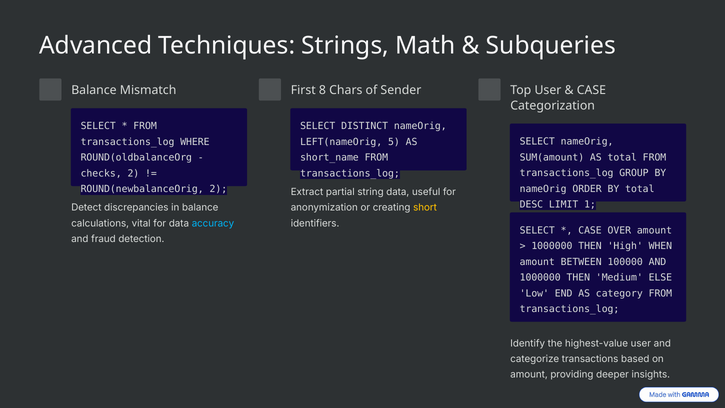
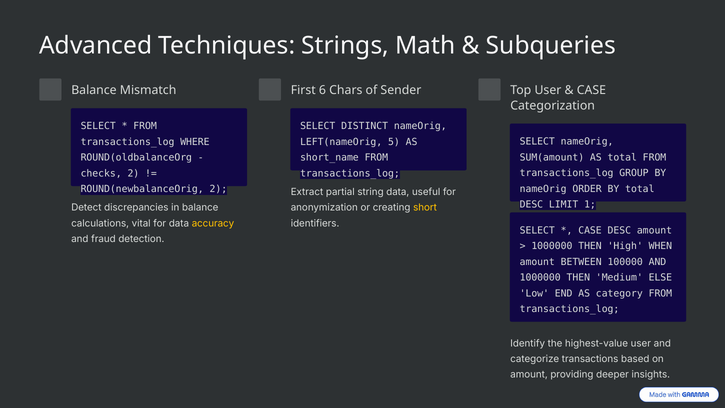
8: 8 -> 6 (322, 90)
accuracy colour: light blue -> yellow (213, 223)
CASE OVER: OVER -> DESC (619, 230)
